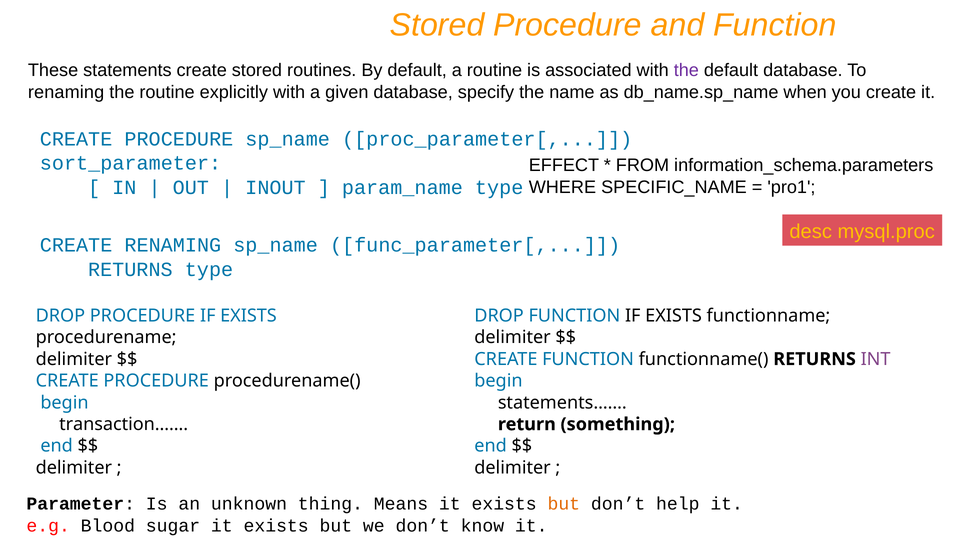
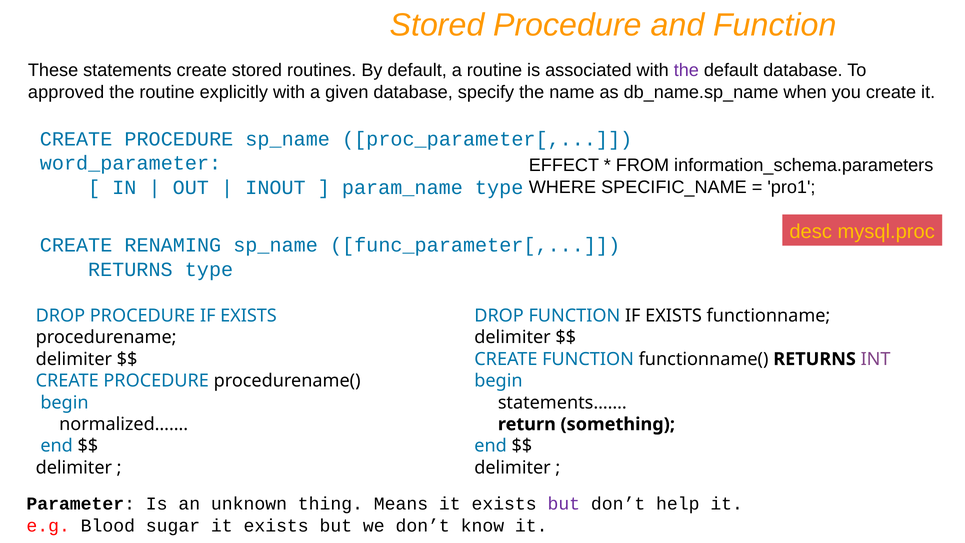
renaming: renaming -> approved (66, 92)
sort_parameter: sort_parameter -> word_parameter (131, 163)
transaction……: transaction…… -> normalized…… (124, 424)
but colour: orange -> purple (564, 504)
